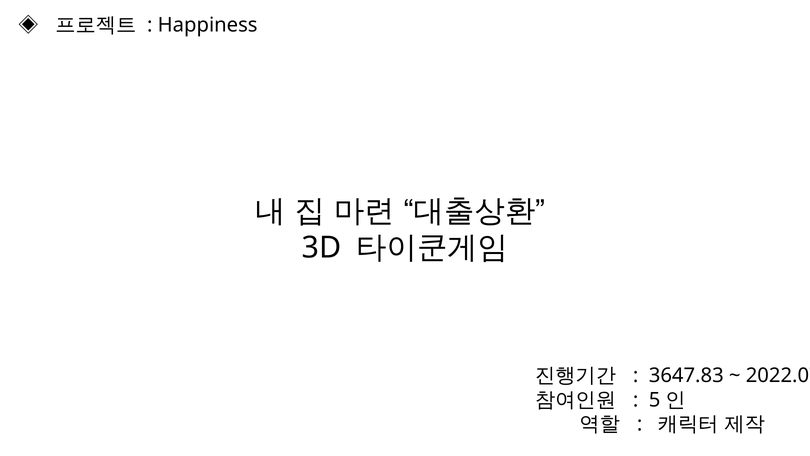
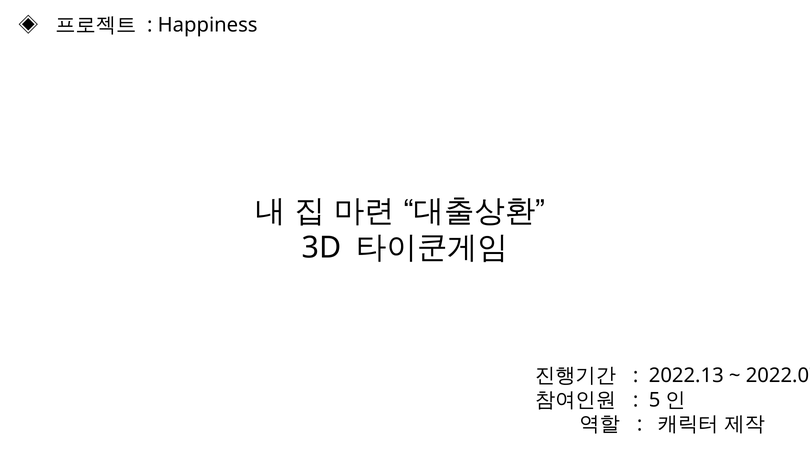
3647.83: 3647.83 -> 2022.13 (686, 375)
